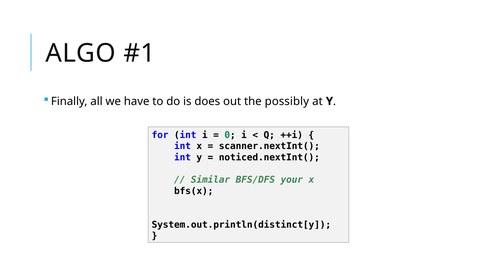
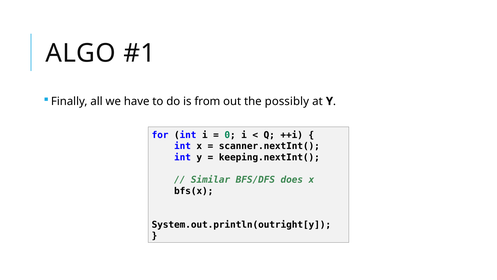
does: does -> from (207, 101)
noticed.nextInt(: noticed.nextInt( -> keeping.nextInt( (269, 157)
your: your -> does (292, 180)
System.out.println(distinct[y: System.out.println(distinct[y -> System.out.println(outright[y (241, 224)
